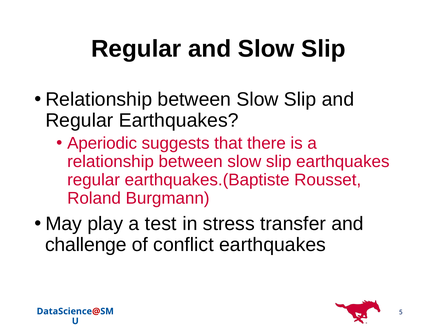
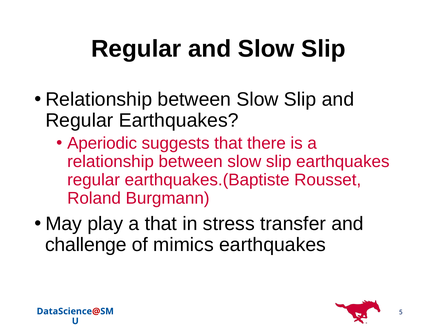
a test: test -> that (161, 224)
conﬂict: conﬂict -> mimics (184, 245)
